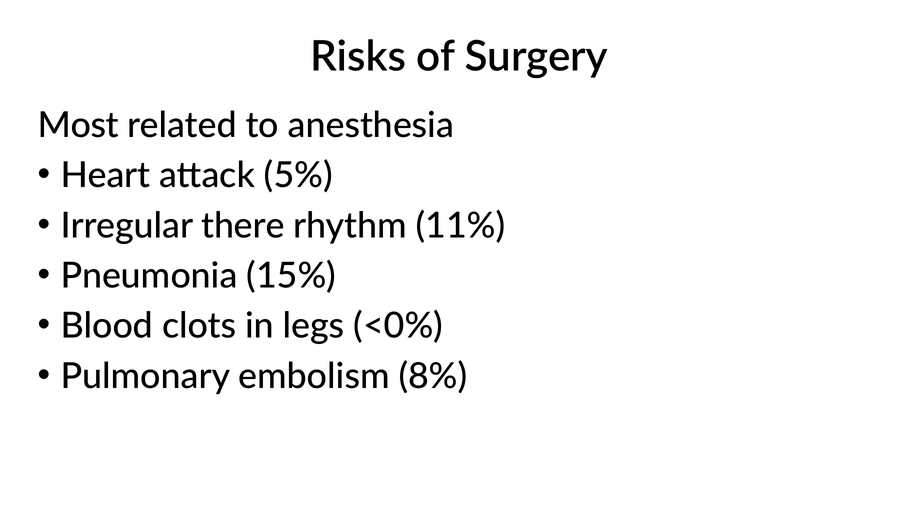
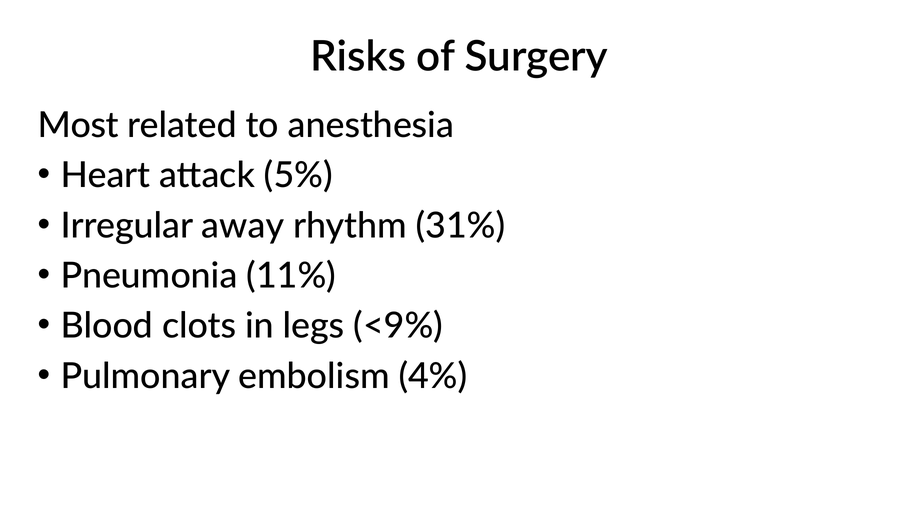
there: there -> away (243, 226)
11%: 11% -> 31% (461, 226)
15%: 15% -> 11% (291, 276)
<0%: <0% -> <9% (398, 326)
8%: 8% -> 4% (433, 376)
